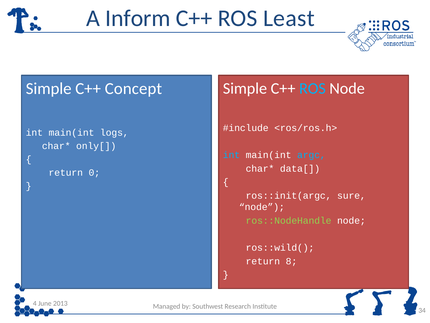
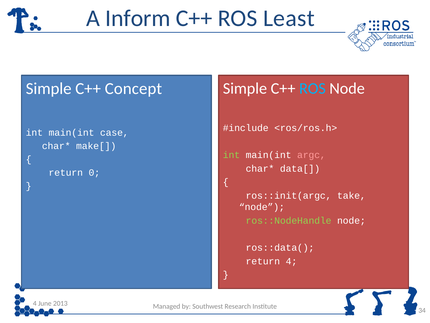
logs: logs -> case (114, 132)
only[: only[ -> make[ (96, 146)
int colour: light blue -> light green (231, 155)
argc colour: light blue -> pink (311, 155)
sure: sure -> take (351, 195)
ros::wild(: ros::wild( -> ros::data( (280, 247)
return 8: 8 -> 4 (291, 261)
